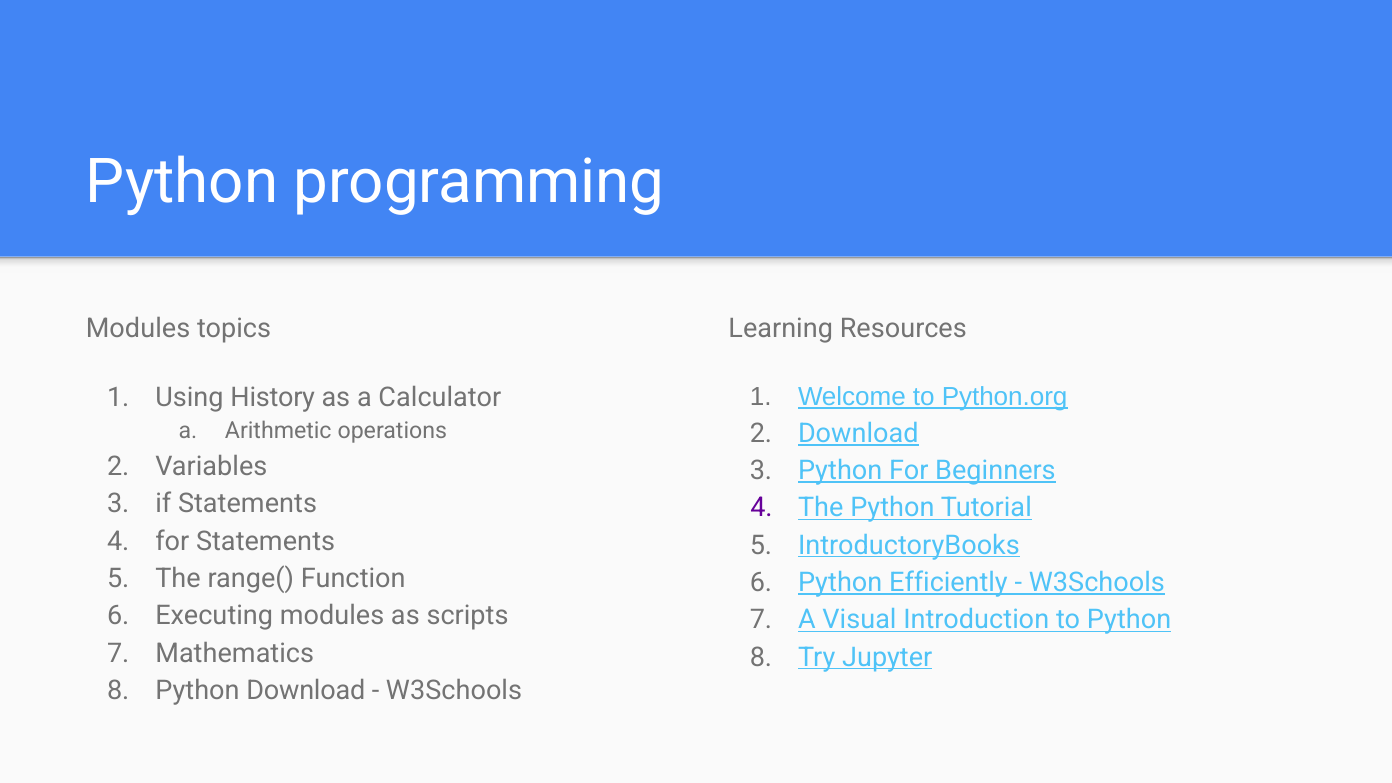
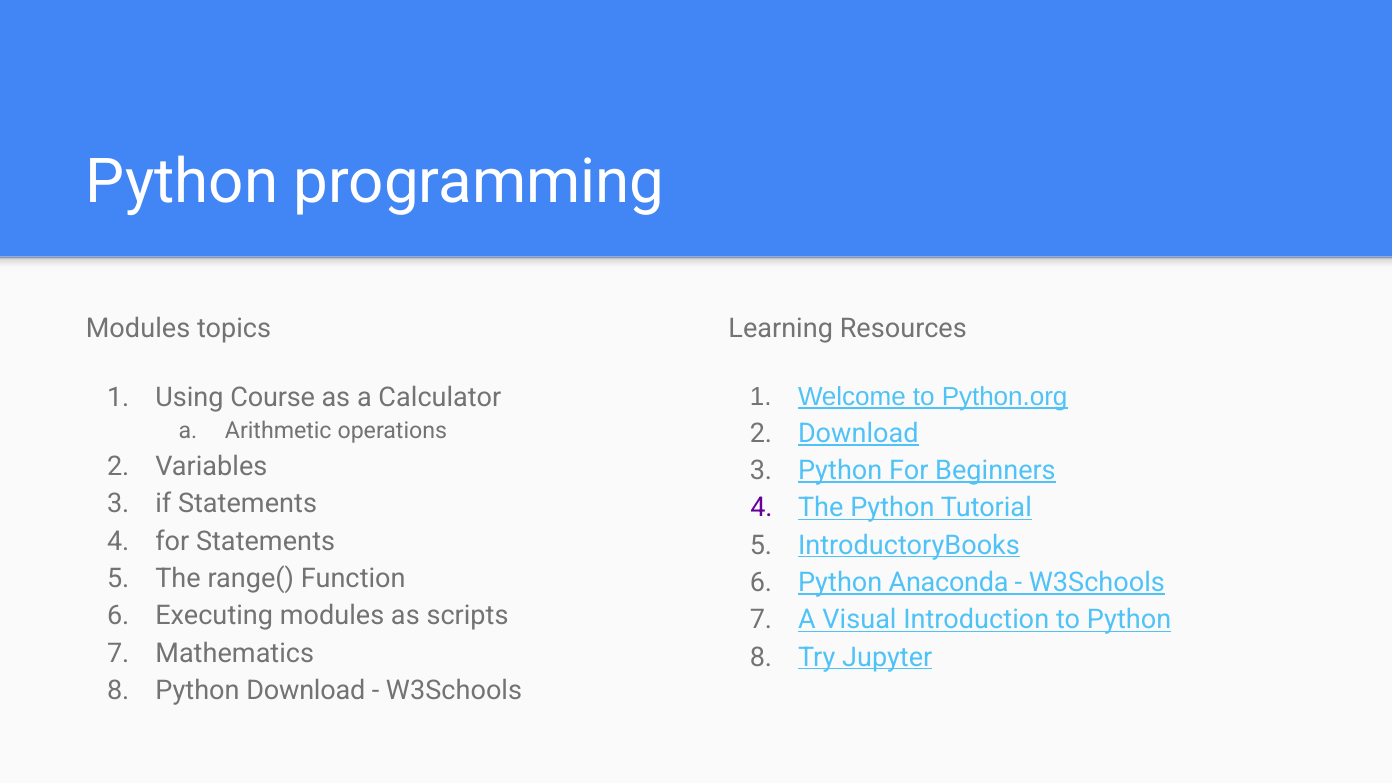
History: History -> Course (273, 397)
Efficiently: Efficiently -> Anaconda (949, 583)
